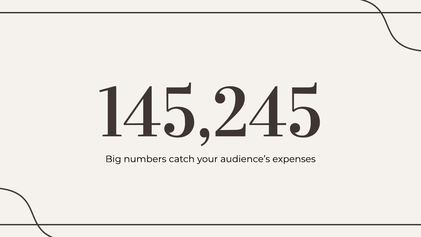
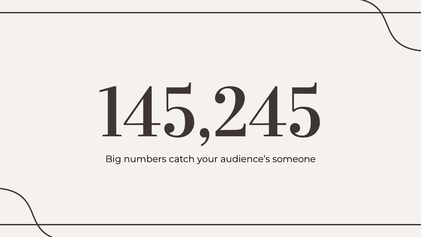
expenses: expenses -> someone (294, 159)
